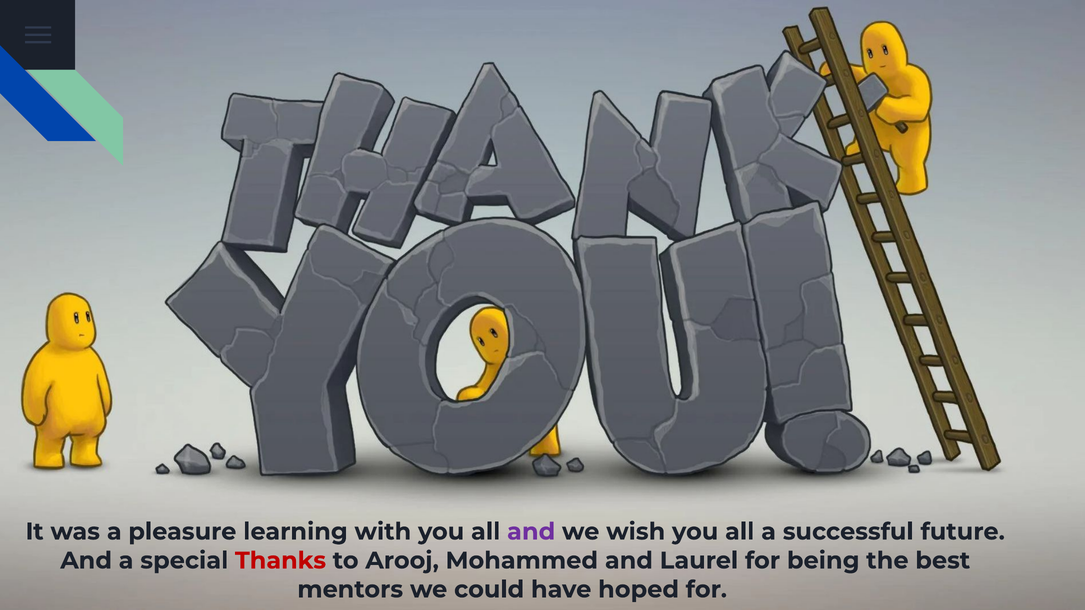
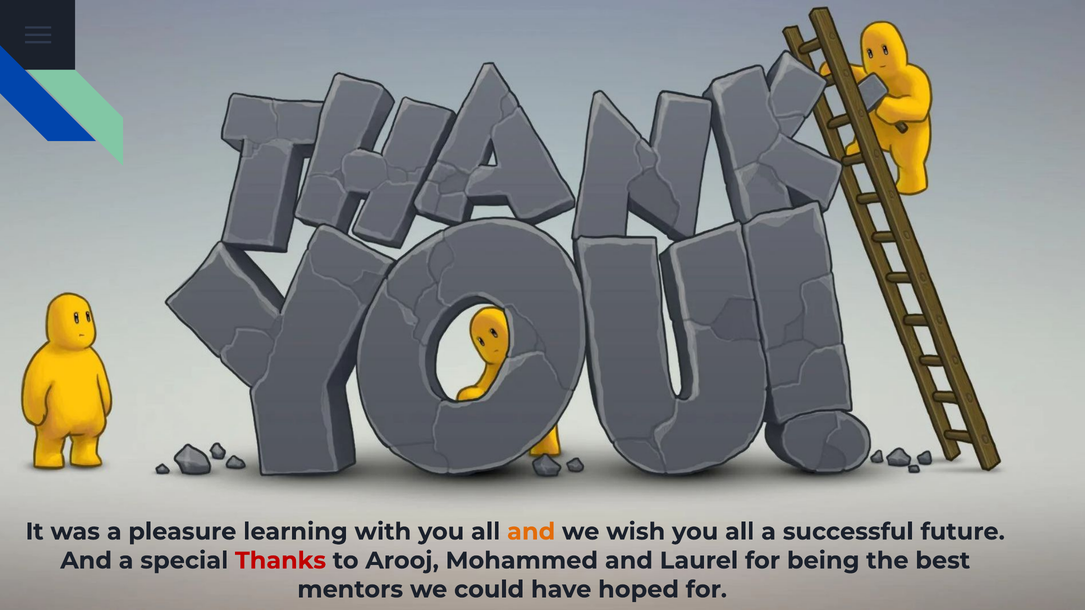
and colour: purple -> orange (531, 532)
